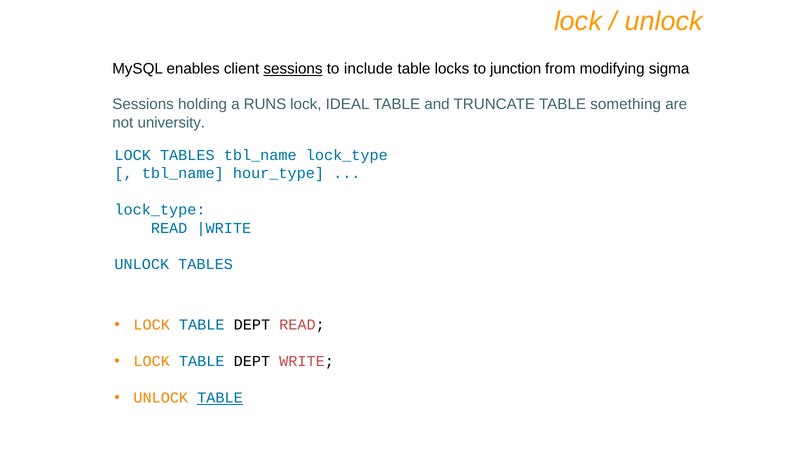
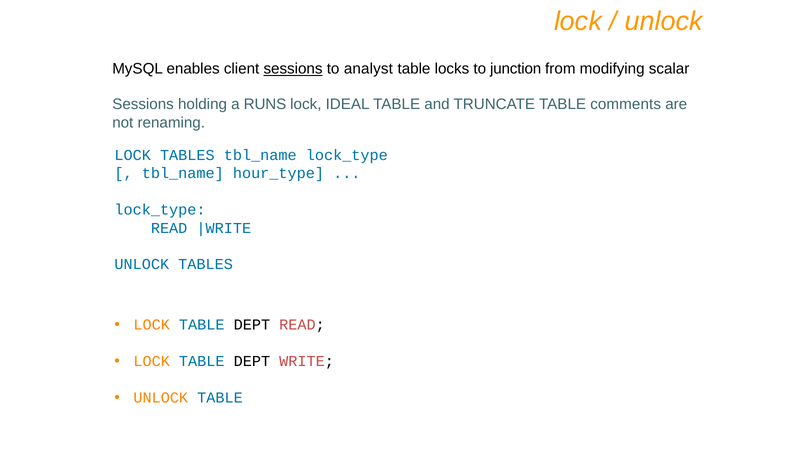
include: include -> analyst (368, 69)
sigma: sigma -> scalar (669, 69)
something: something -> comments (626, 104)
university: university -> renaming (171, 122)
TABLE underline: present -> none (220, 397)
